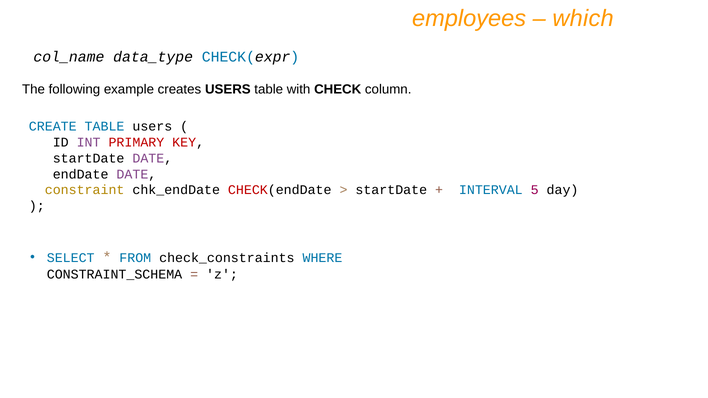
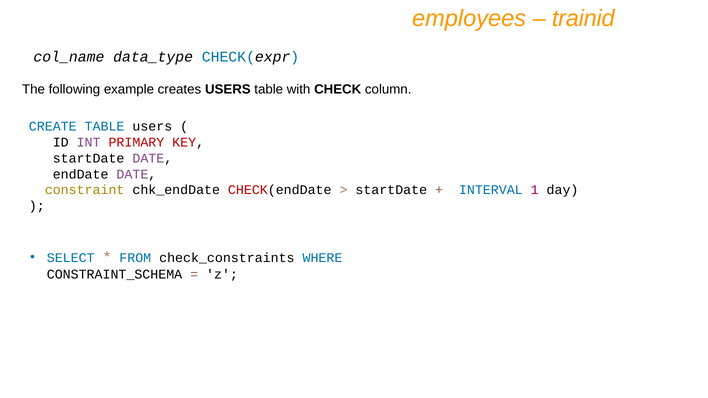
which: which -> trainid (583, 18)
5: 5 -> 1 (535, 190)
